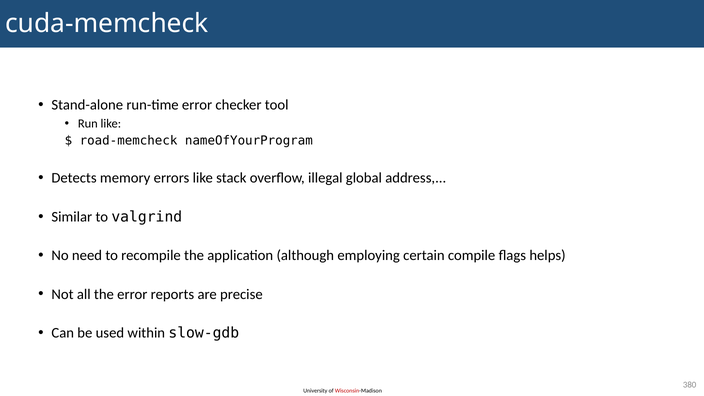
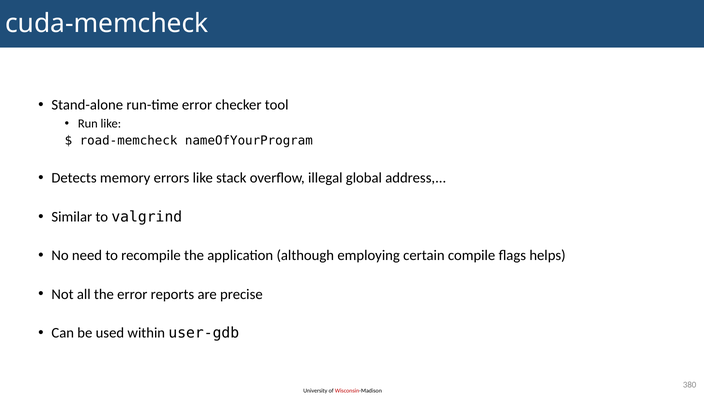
slow-gdb: slow-gdb -> user-gdb (204, 333)
